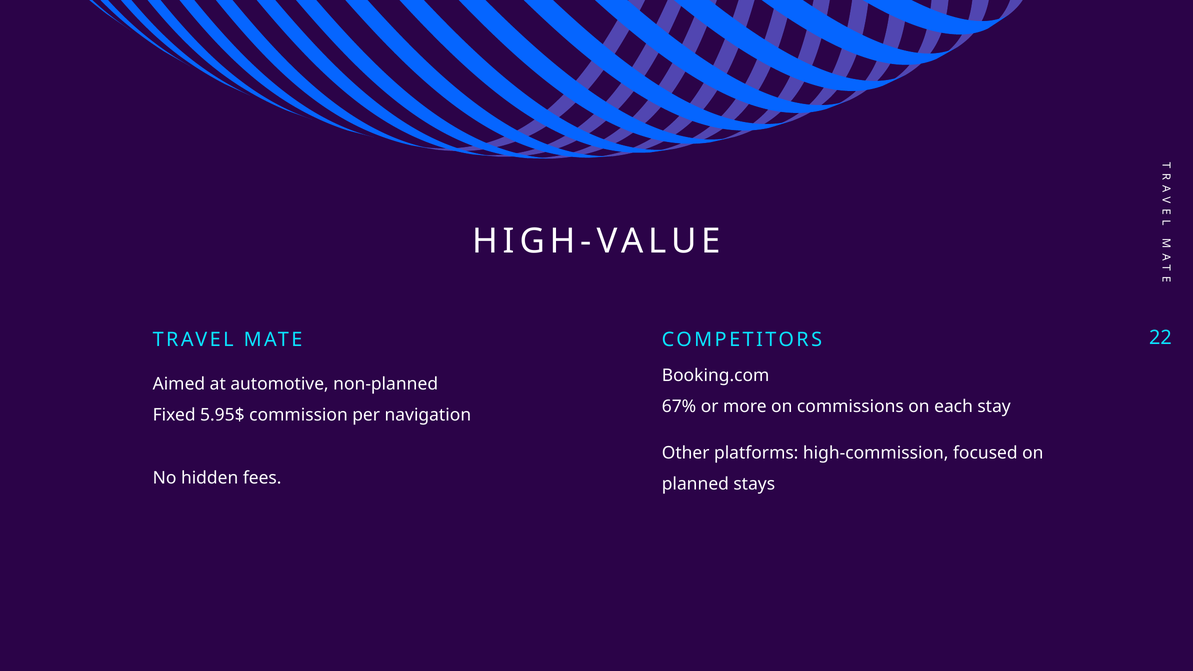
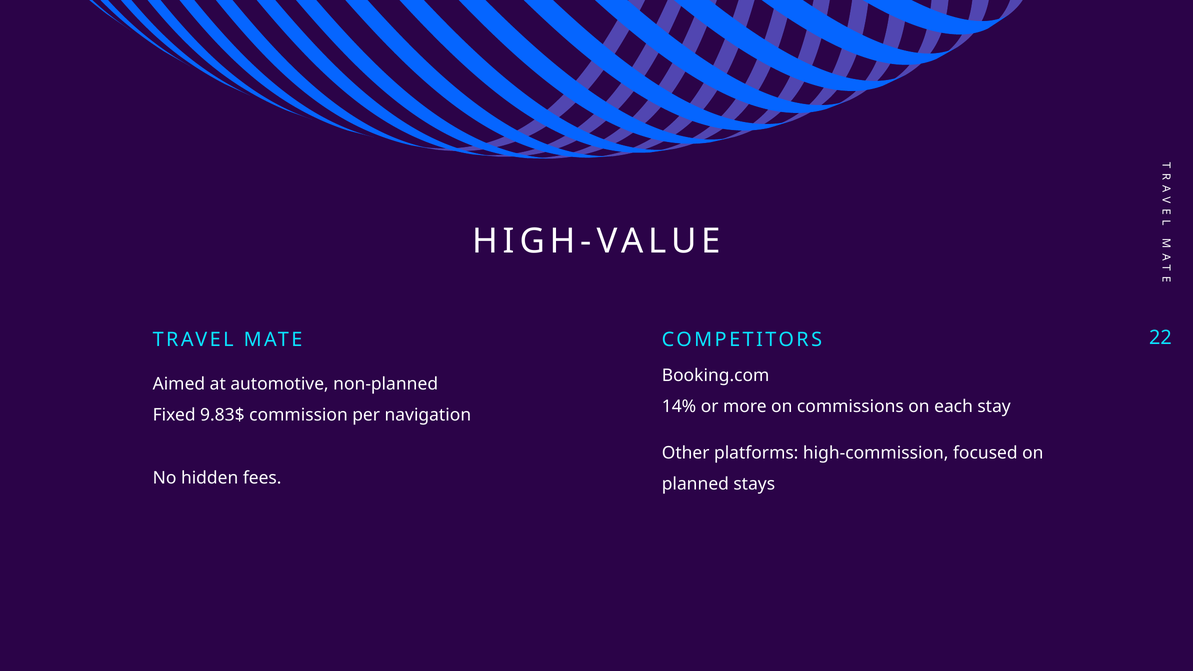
67%: 67% -> 14% (679, 407)
5.95$: 5.95$ -> 9.83$ (222, 415)
